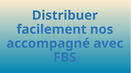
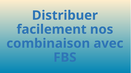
accompagné: accompagné -> combinaison (48, 44)
